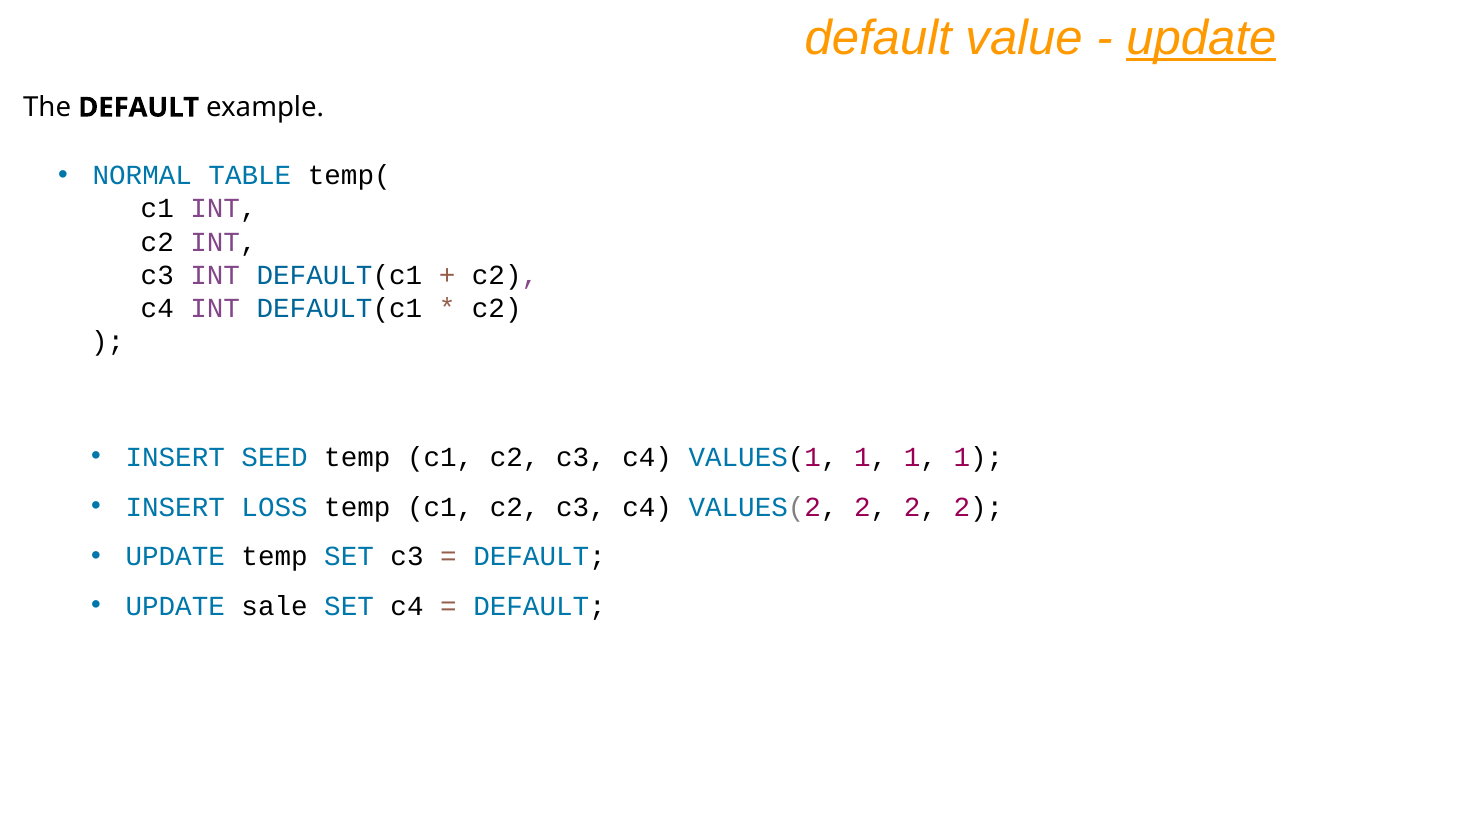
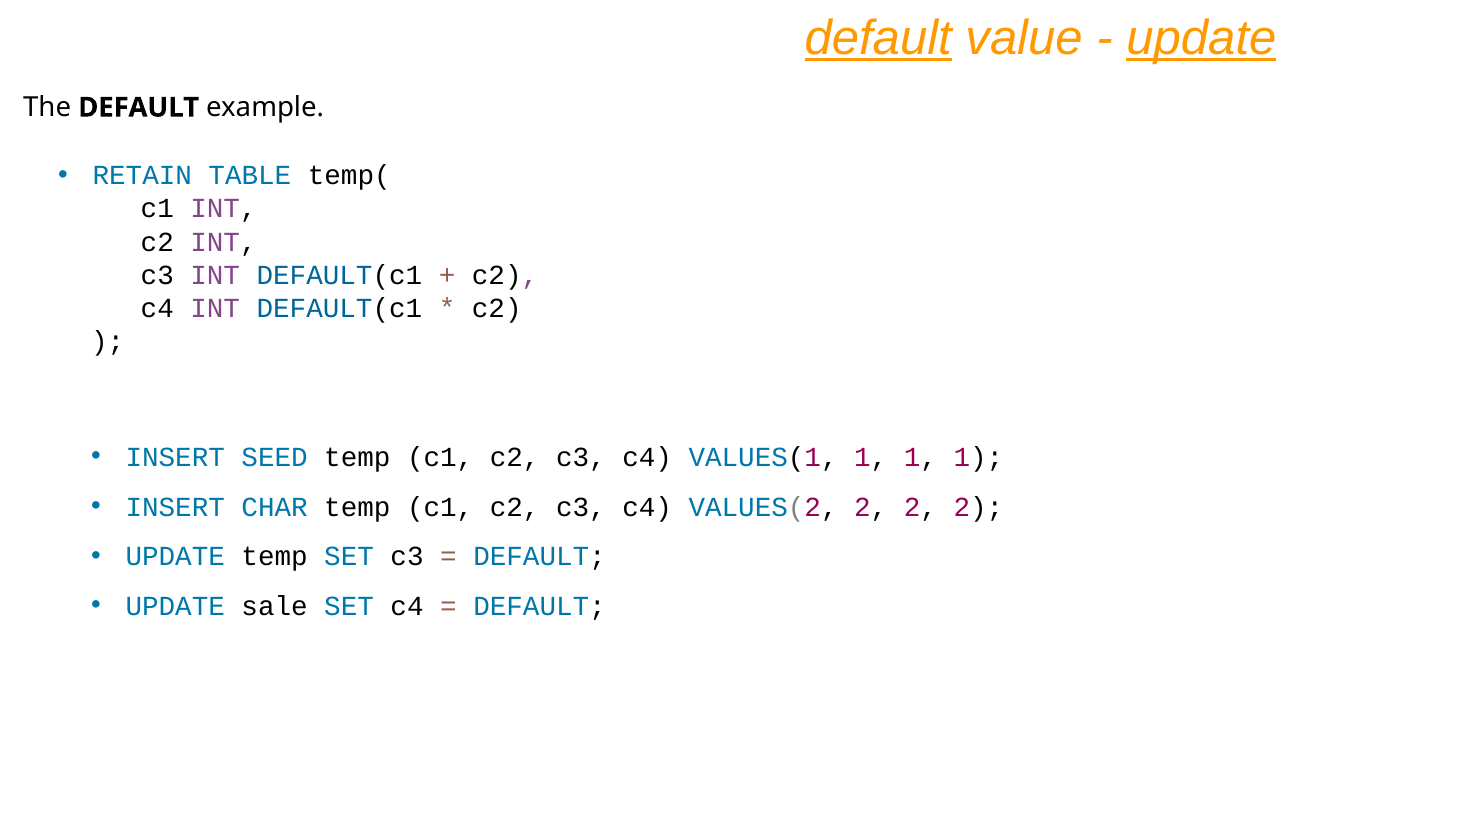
default underline: none -> present (878, 38)
NORMAL: NORMAL -> RETAIN (142, 176)
LOSS: LOSS -> CHAR (275, 507)
